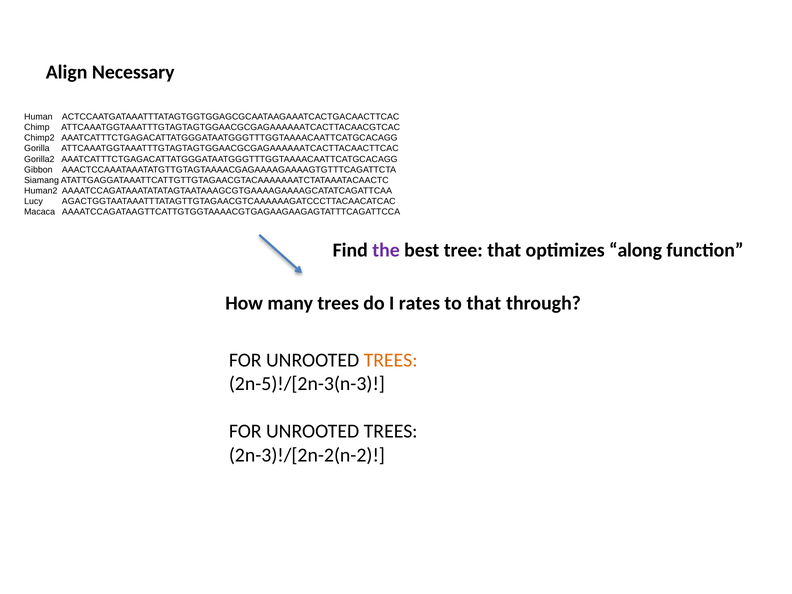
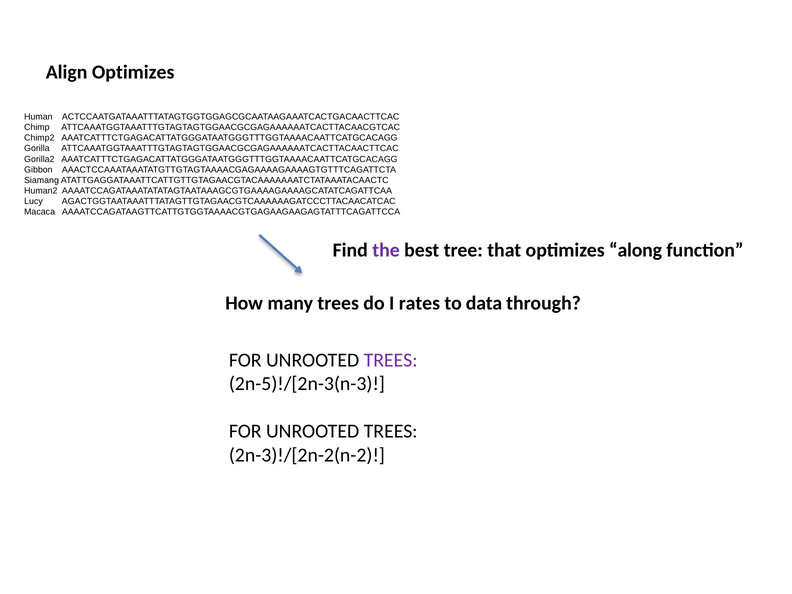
Align Necessary: Necessary -> Optimizes (133, 72)
to that: that -> data (484, 303)
TREES colour: orange -> purple (391, 360)
